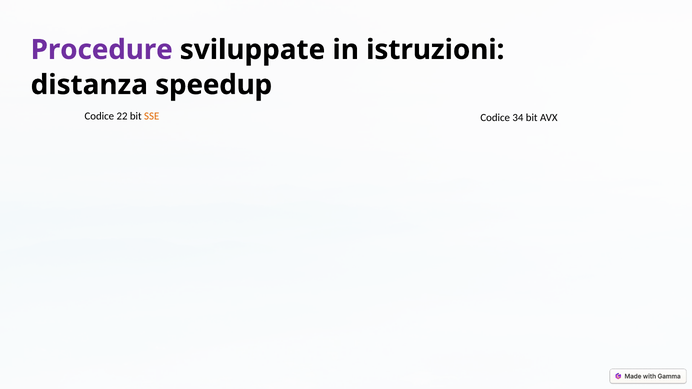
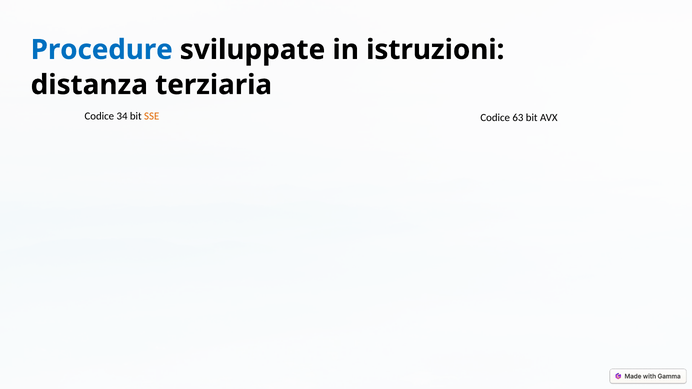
Procedure colour: purple -> blue (102, 50)
speedup: speedup -> terziaria (214, 85)
22: 22 -> 34 (122, 116)
34: 34 -> 63 (518, 118)
